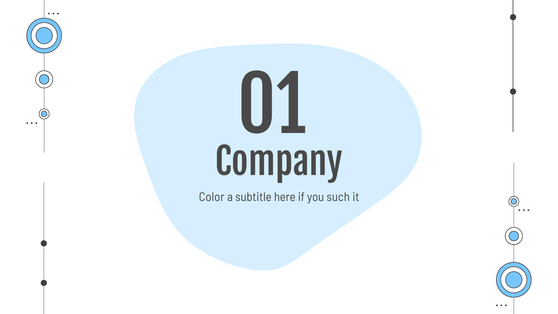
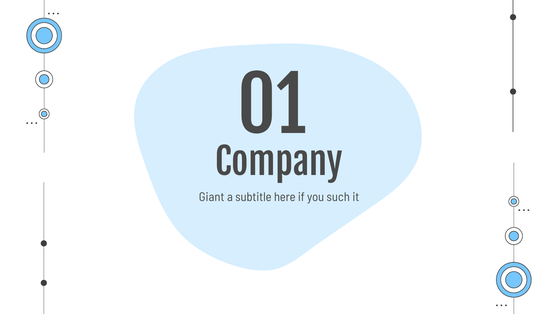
Color: Color -> Giant (212, 197)
